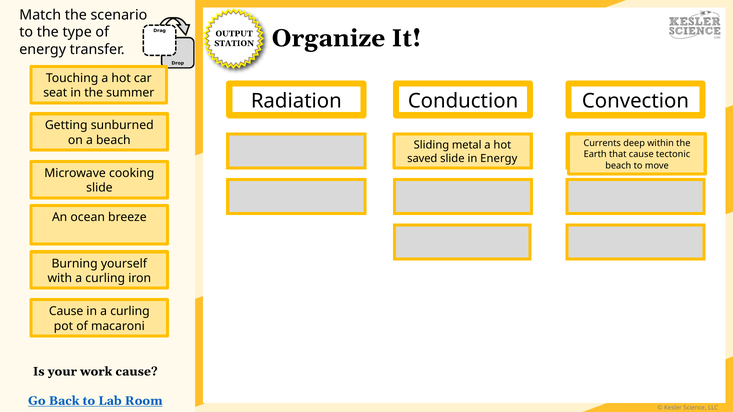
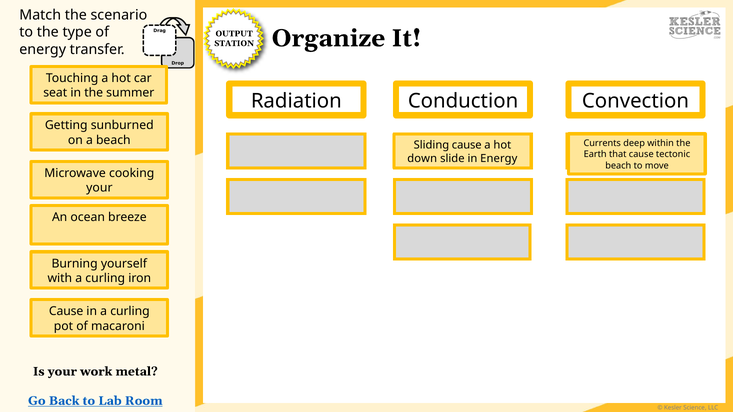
Sliding metal: metal -> cause (467, 145)
saved: saved -> down (422, 159)
slide: slide -> your (99, 188)
work cause: cause -> metal (137, 372)
